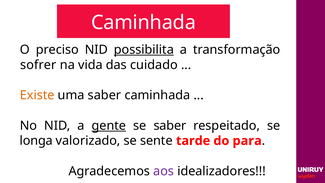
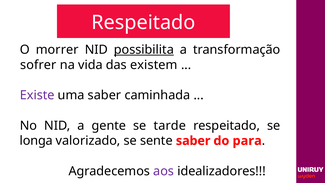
Caminhada: Caminhada -> Respeitado (143, 23)
preciso: preciso -> morrer (57, 50)
cuidado: cuidado -> existem (154, 65)
Existe colour: orange -> purple (37, 95)
gente underline: present -> none (109, 125)
se saber: saber -> tarde (170, 125)
sente tarde: tarde -> saber (193, 141)
